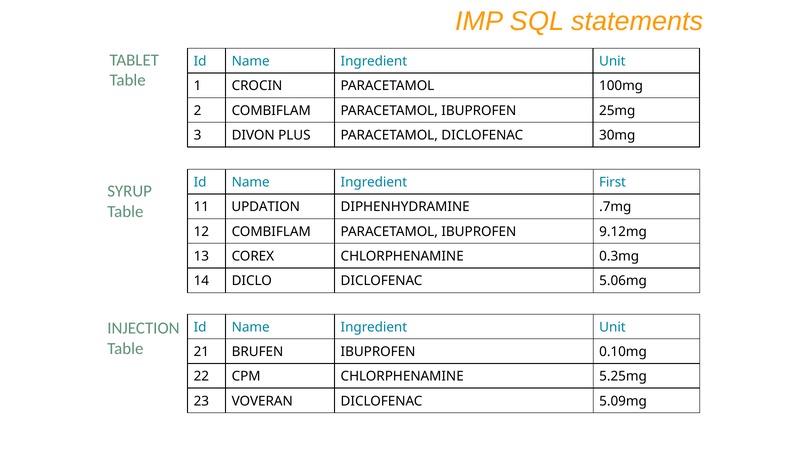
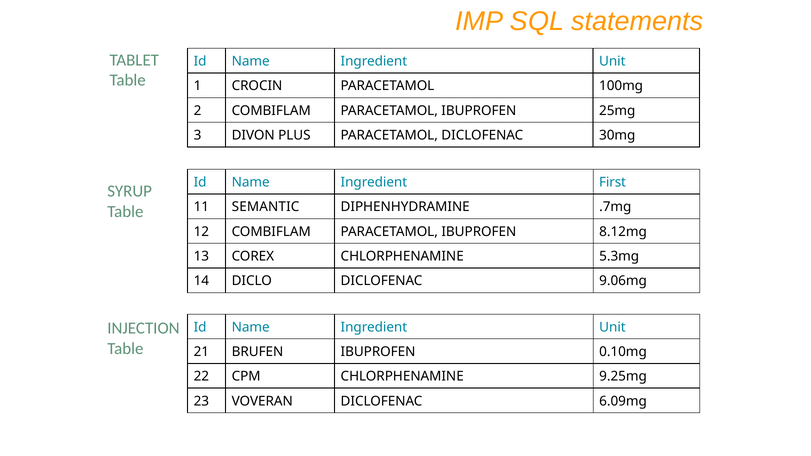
UPDATION: UPDATION -> SEMANTIC (266, 207)
9.12mg: 9.12mg -> 8.12mg (623, 232)
0.3mg: 0.3mg -> 5.3mg (619, 256)
5.06mg: 5.06mg -> 9.06mg (623, 281)
5.25mg: 5.25mg -> 9.25mg (623, 377)
5.09mg: 5.09mg -> 6.09mg (623, 401)
